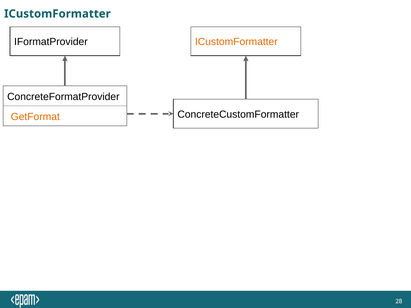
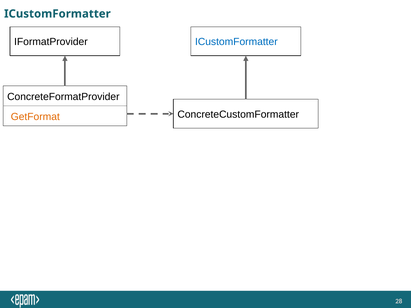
ICustomFormatter colour: orange -> blue (236, 42)
